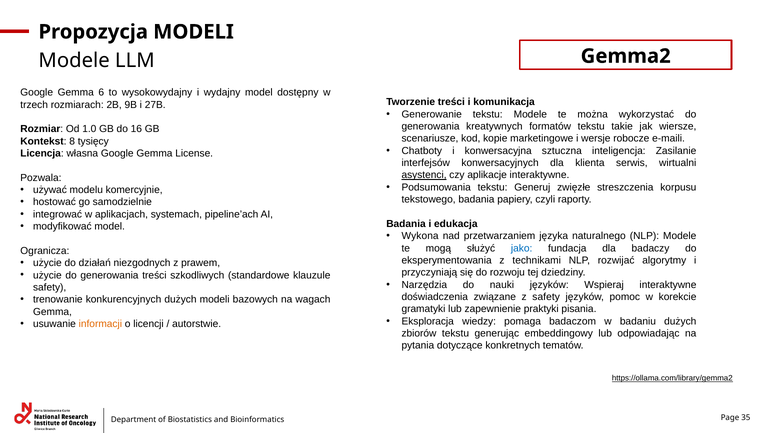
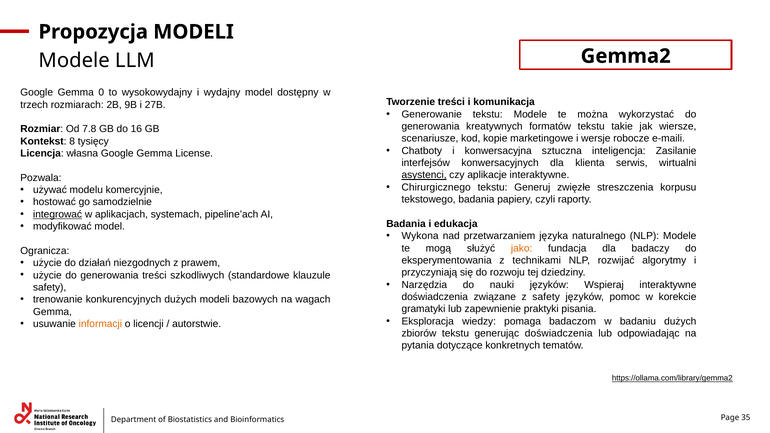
6: 6 -> 0 (101, 92)
1.0: 1.0 -> 7.8 (89, 129)
Podsumowania: Podsumowania -> Chirurgicznego (436, 187)
integrować underline: none -> present (58, 214)
jako colour: blue -> orange (522, 248)
generując embeddingowy: embeddingowy -> doświadczenia (559, 333)
